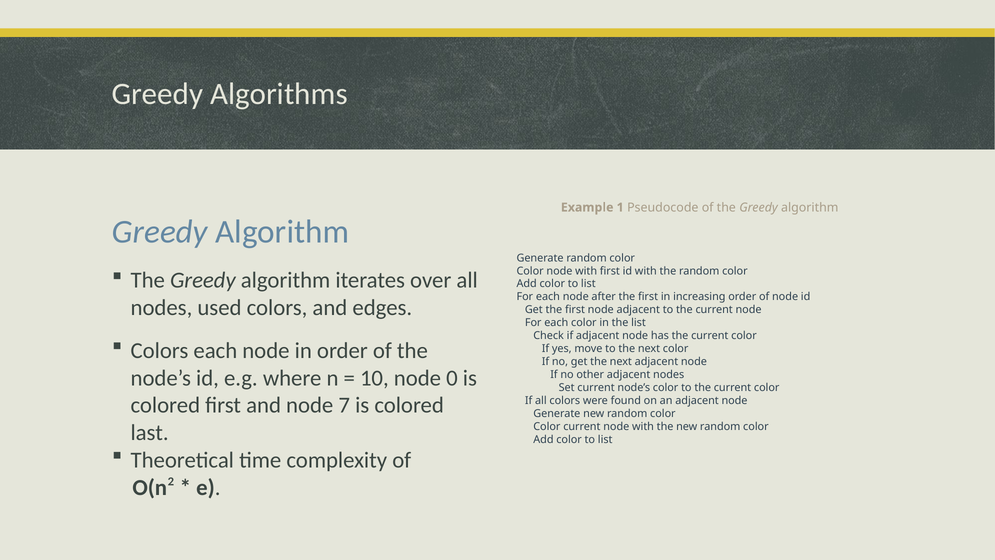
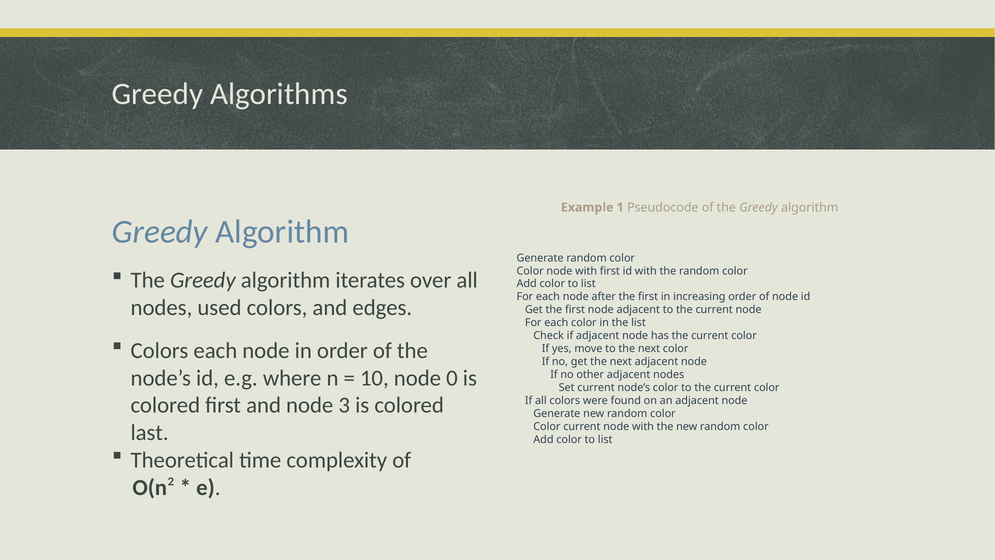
7: 7 -> 3 (344, 405)
